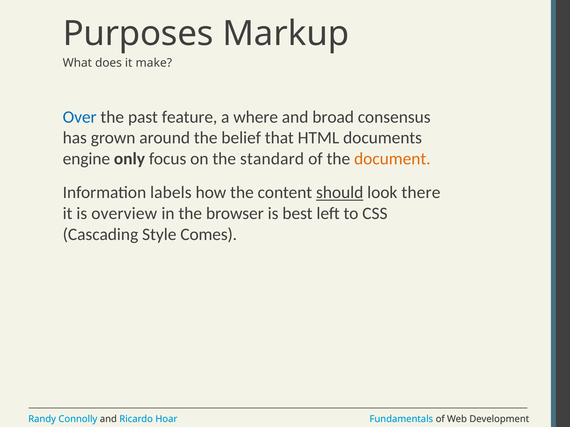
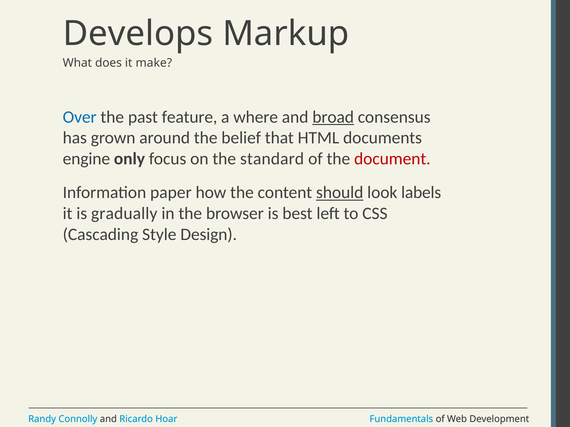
Purposes: Purposes -> Develops (138, 34)
broad underline: none -> present (333, 117)
document colour: orange -> red (392, 159)
labels: labels -> paper (171, 193)
there: there -> labels (421, 193)
overview: overview -> gradually (124, 214)
Comes: Comes -> Design (209, 235)
